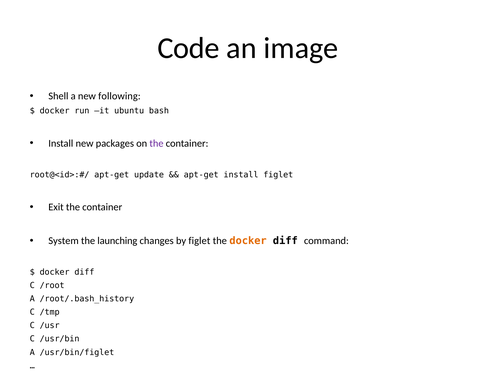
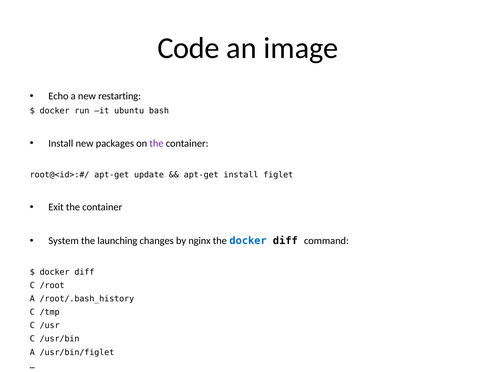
Shell: Shell -> Echo (58, 96)
following: following -> restarting (120, 96)
by figlet: figlet -> nginx (199, 241)
docker colour: orange -> blue (248, 241)
